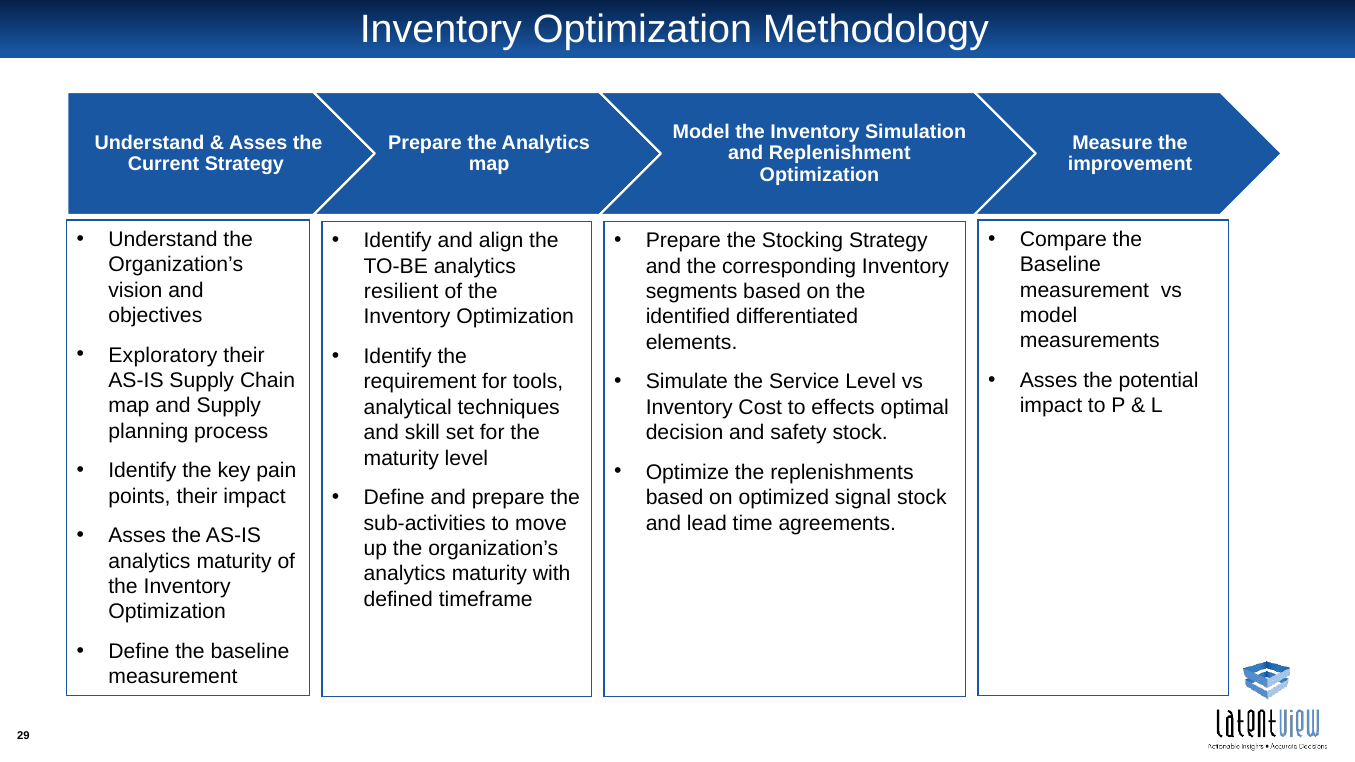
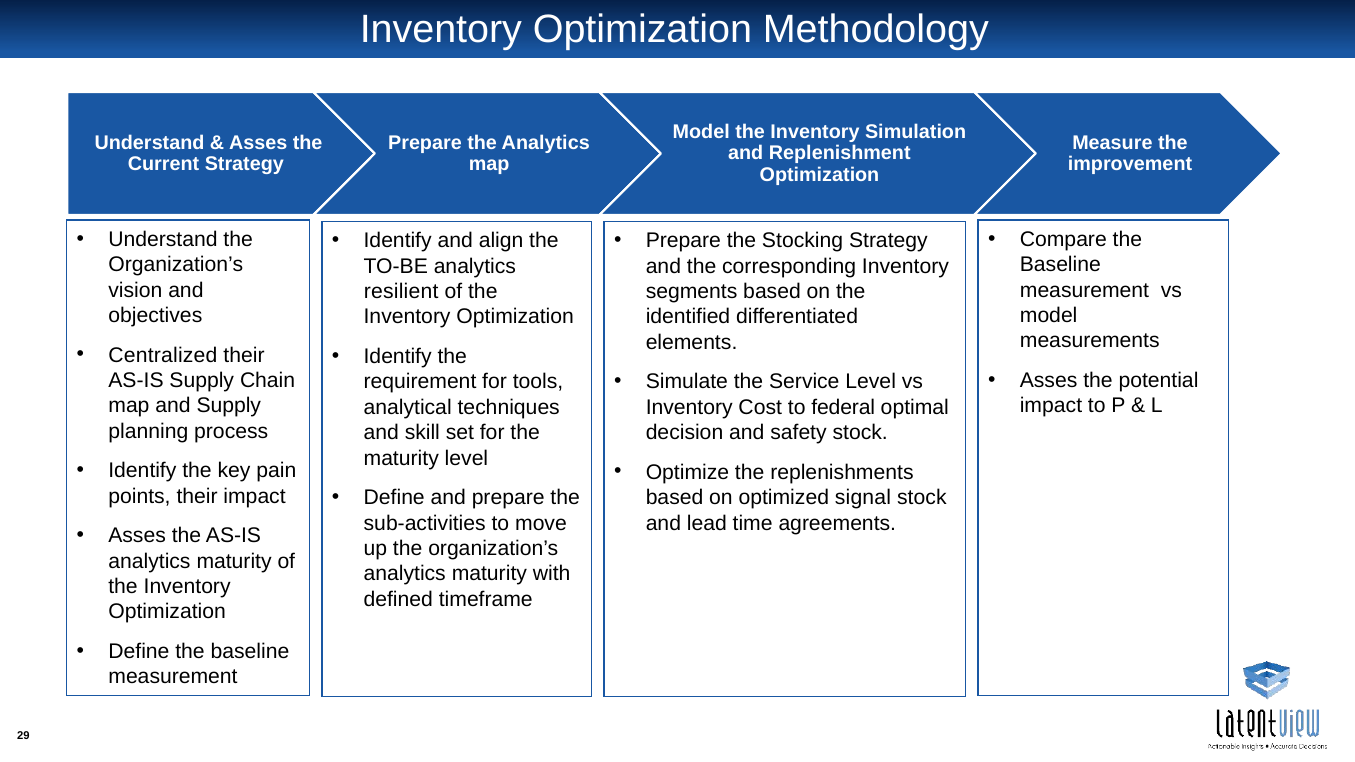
Exploratory: Exploratory -> Centralized (163, 355)
effects: effects -> federal (843, 407)
